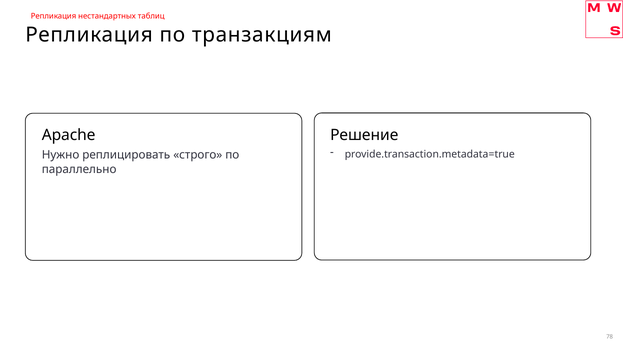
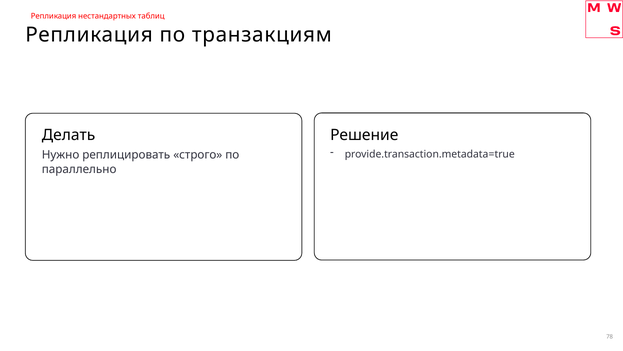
Apache: Apache -> Делать (69, 135)
